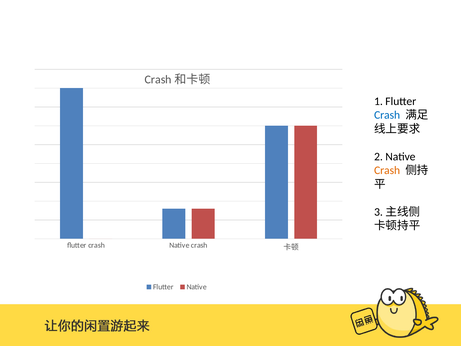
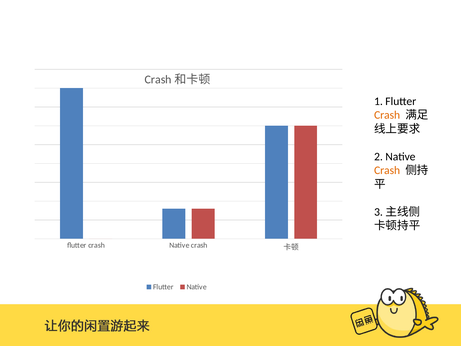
Crash colour: blue -> orange (387, 115)
